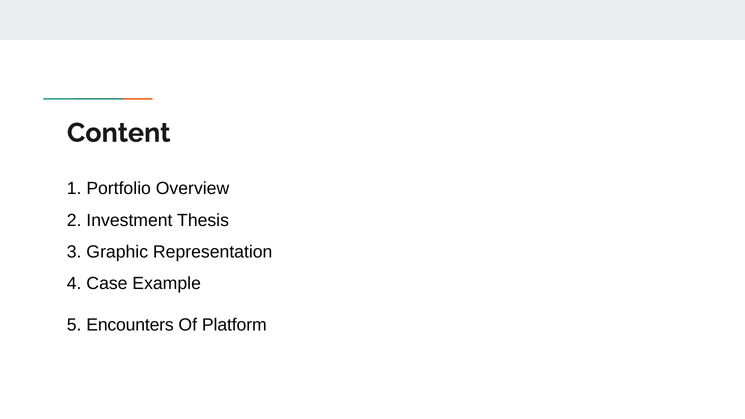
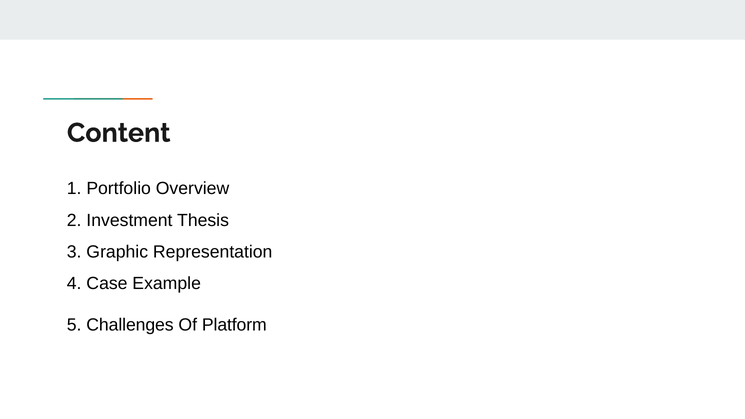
Encounters: Encounters -> Challenges (130, 325)
